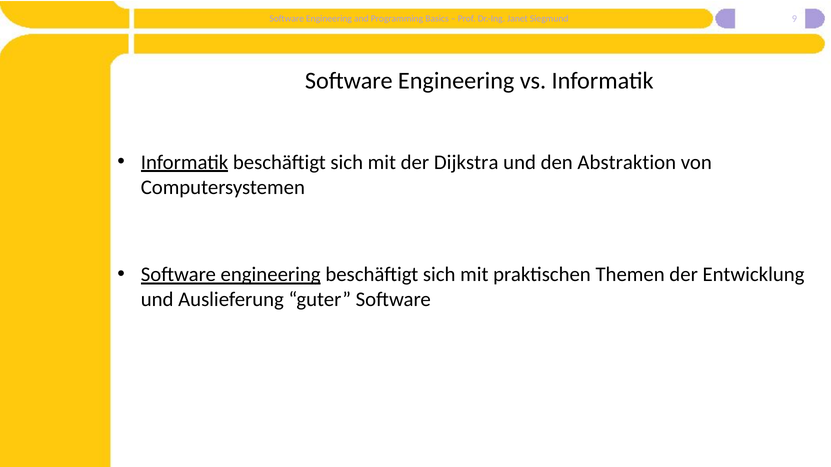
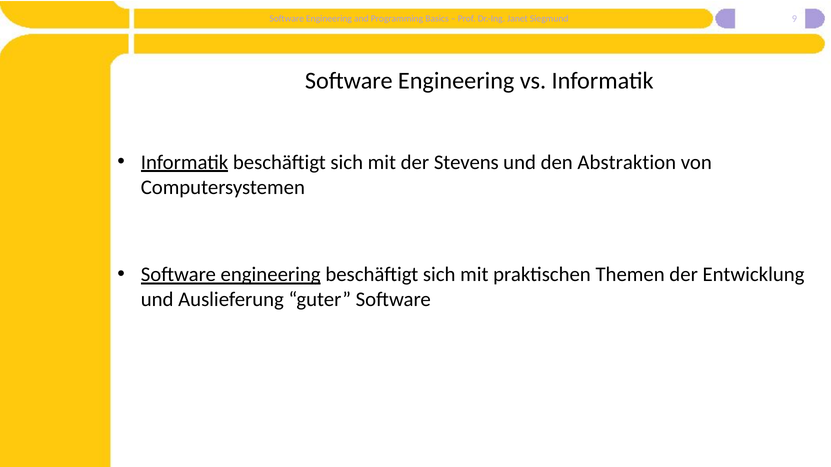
Dijkstra: Dijkstra -> Stevens (466, 162)
